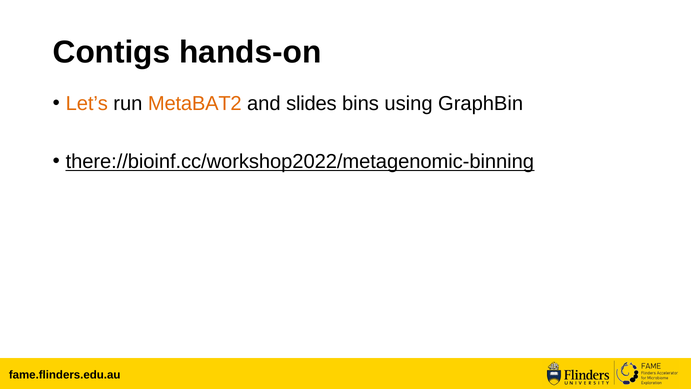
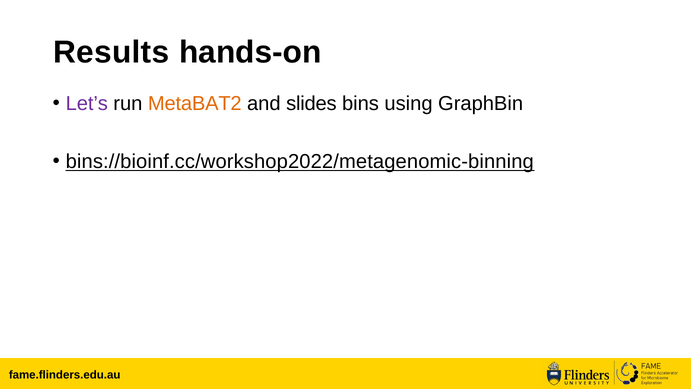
Contigs: Contigs -> Results (111, 52)
Let’s colour: orange -> purple (87, 103)
there://bioinf.cc/workshop2022/metagenomic-binning: there://bioinf.cc/workshop2022/metagenomic-binning -> bins://bioinf.cc/workshop2022/metagenomic-binning (300, 161)
